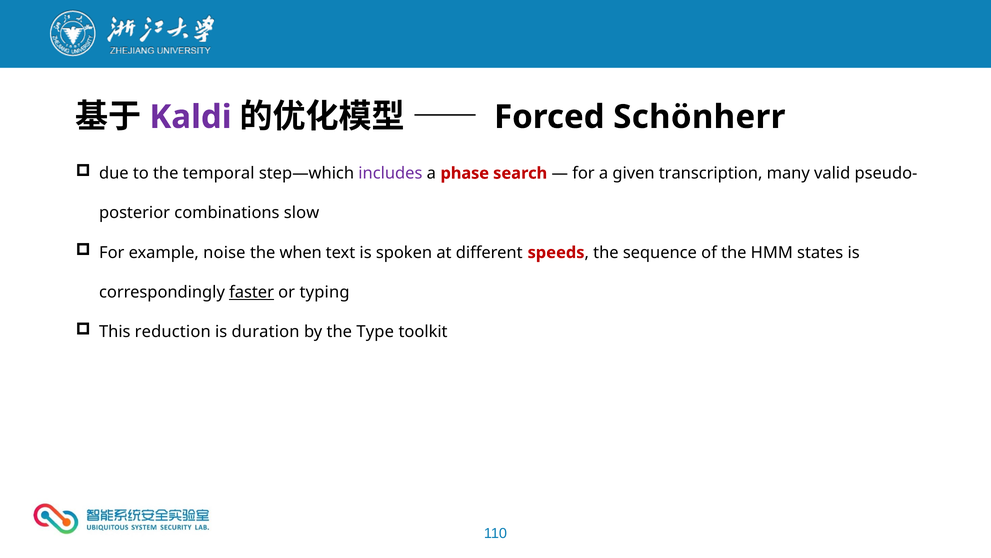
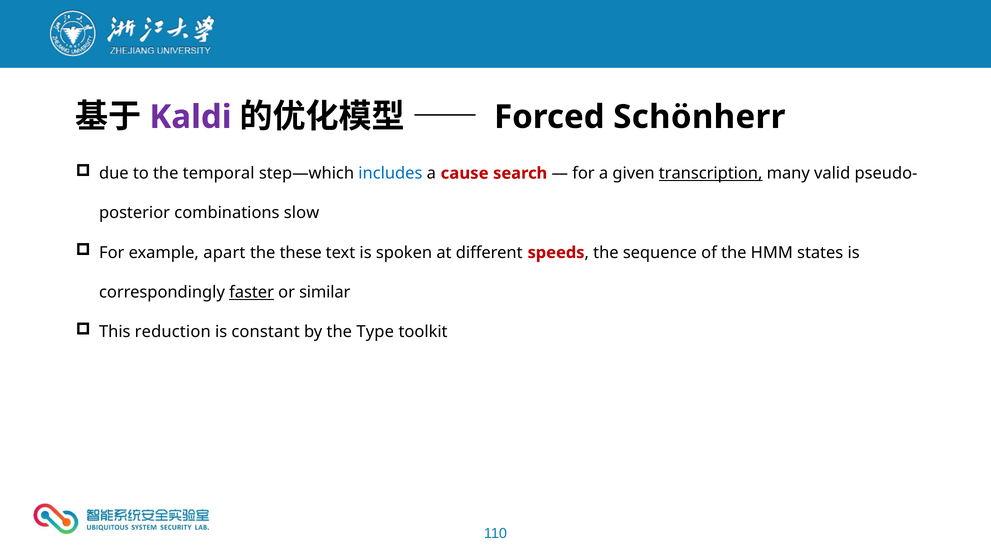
includes colour: purple -> blue (390, 173)
phase: phase -> cause (465, 173)
transcription underline: none -> present (711, 173)
noise: noise -> apart (224, 252)
when: when -> these (301, 252)
typing: typing -> similar (325, 292)
duration: duration -> constant (266, 332)
